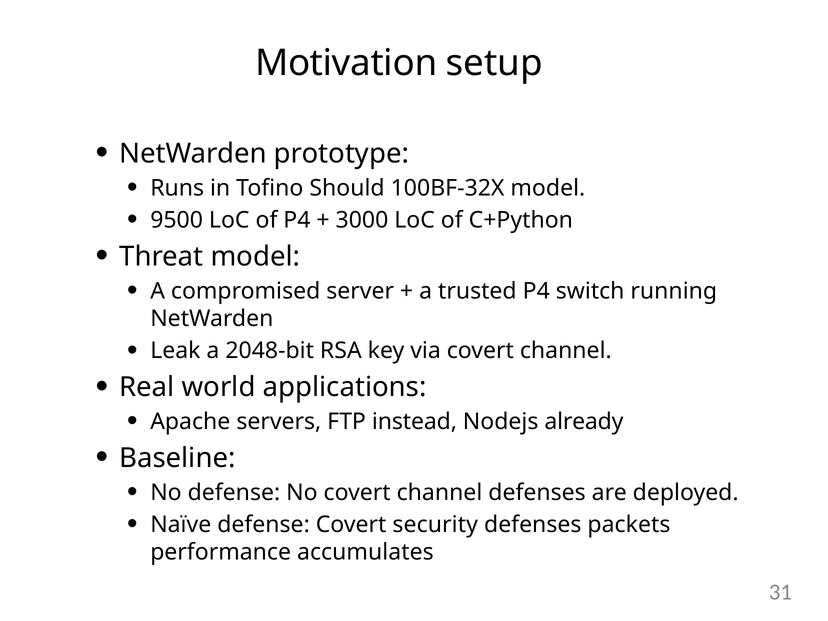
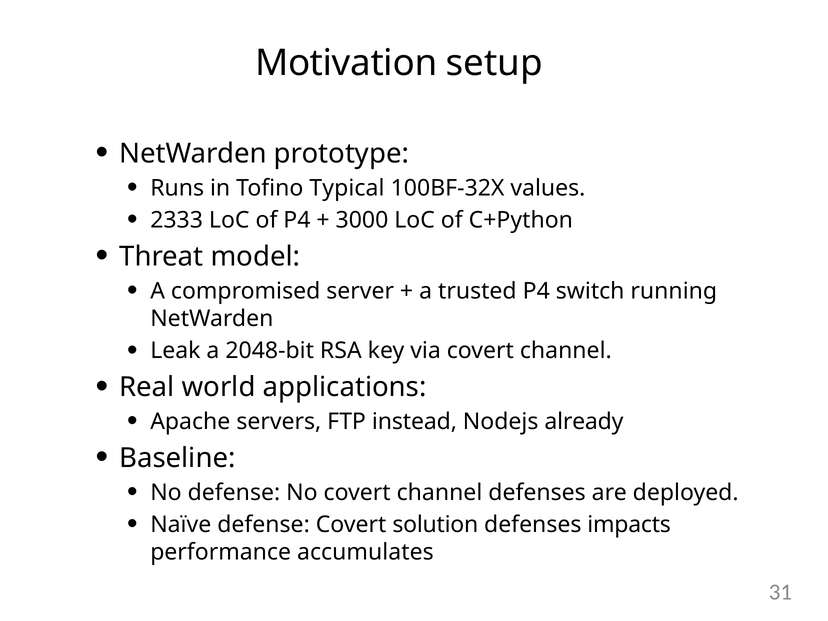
Should: Should -> Typical (347, 188)
100BF-32X model: model -> values (548, 188)
9500: 9500 -> 2333 (177, 220)
security: security -> solution (435, 525)
packets: packets -> impacts (629, 525)
